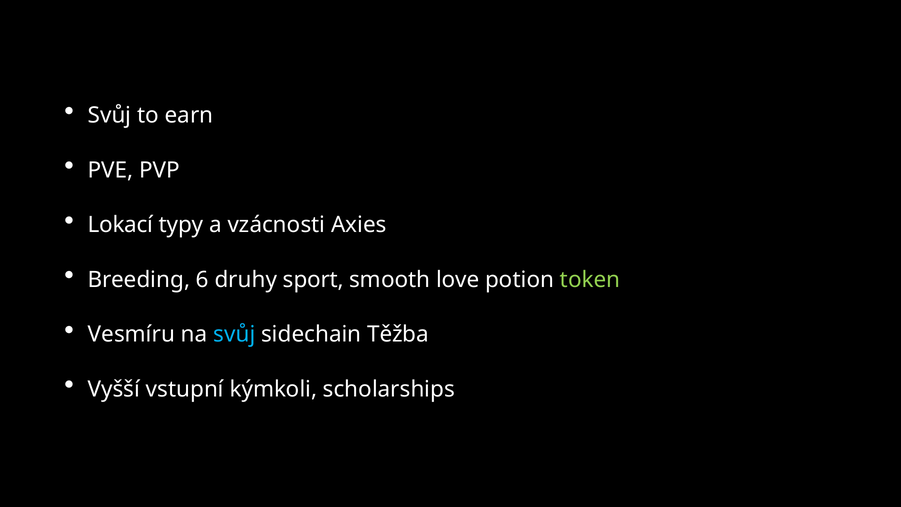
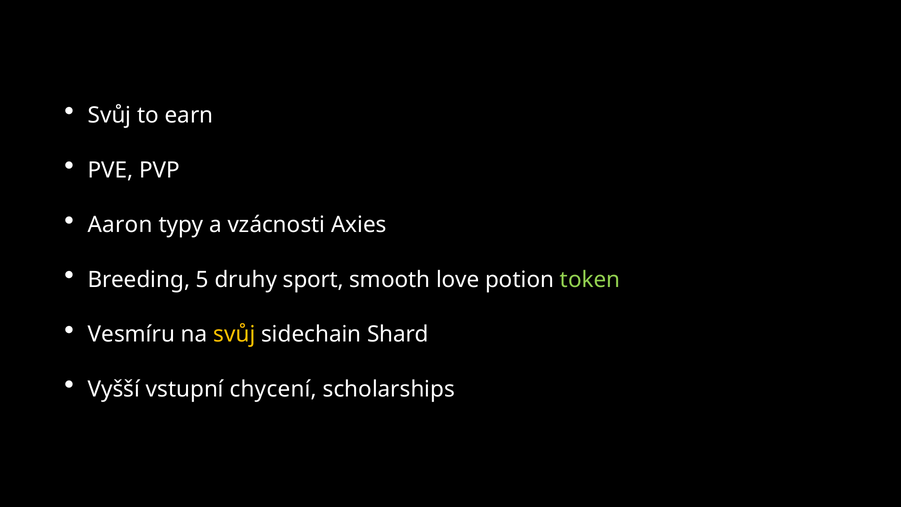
Lokací: Lokací -> Aaron (120, 225)
6: 6 -> 5 (202, 280)
svůj colour: light blue -> yellow (234, 334)
Těžba: Těžba -> Shard (398, 334)
kýmkoli: kýmkoli -> chycení (273, 389)
